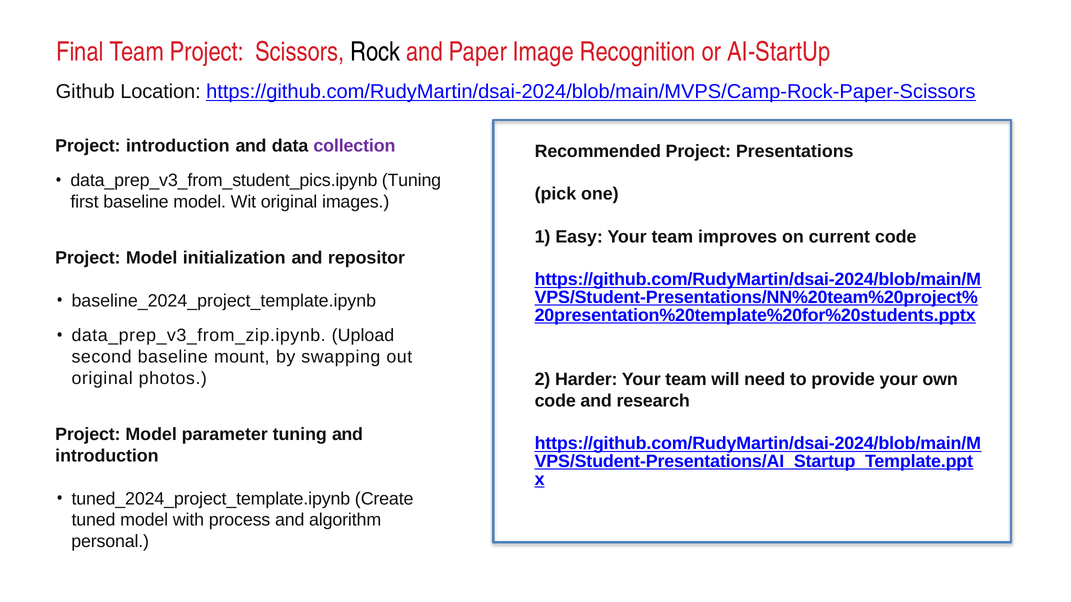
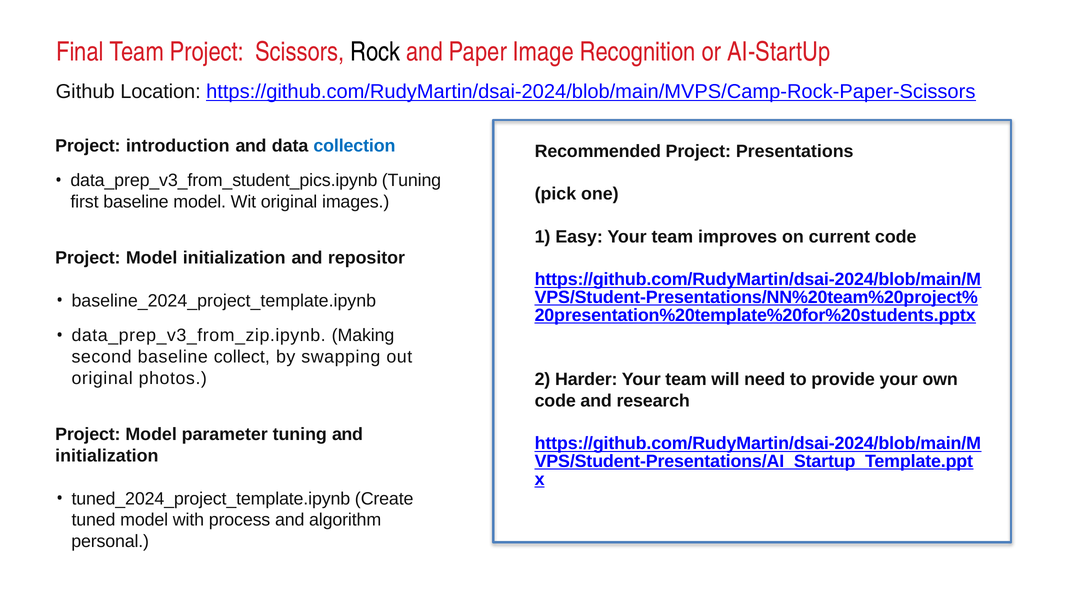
collection colour: purple -> blue (354, 146)
Upload: Upload -> Making (363, 336)
mount: mount -> collect (242, 357)
introduction: introduction -> initialization (107, 456)
